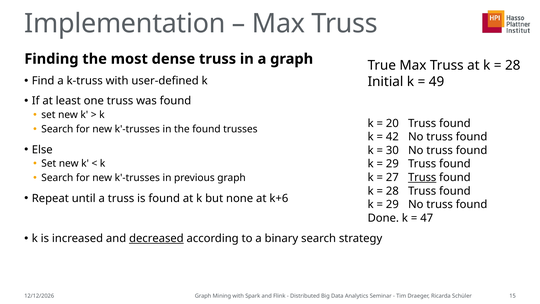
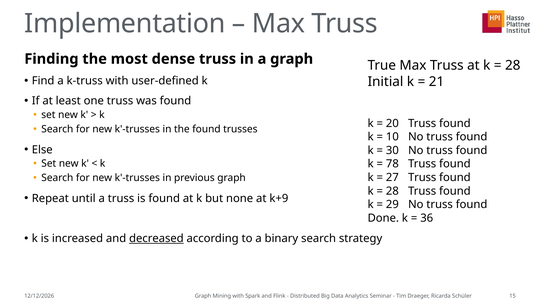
49: 49 -> 21 (437, 82)
42: 42 -> 10 (392, 137)
29: 29 -> 78 (392, 164)
Truss underline: present -> none (422, 177)
k+6: k+6 -> k+9 (279, 198)
47: 47 -> 36 (427, 218)
